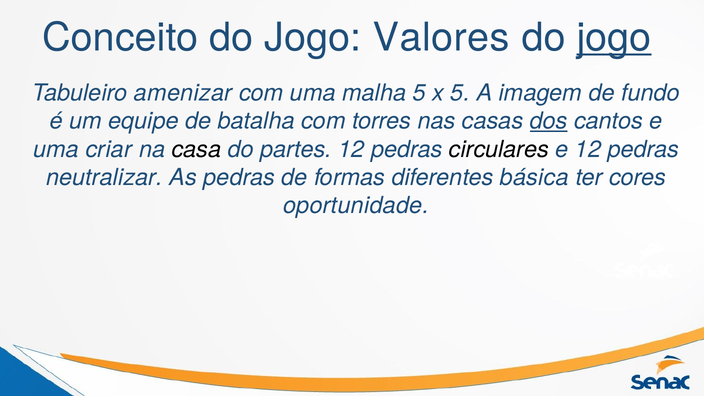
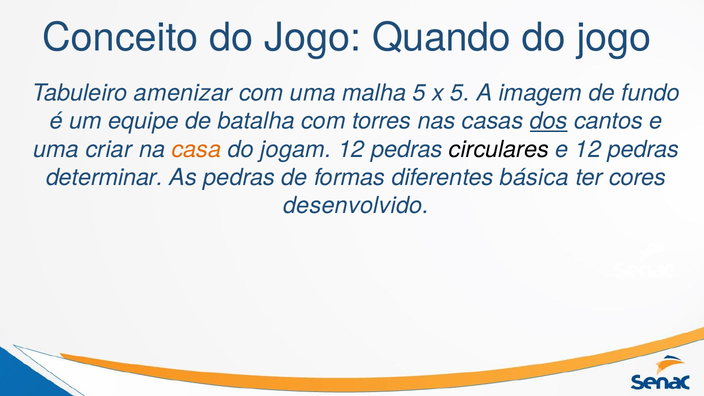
Valores: Valores -> Quando (442, 37)
jogo underline: present -> none (614, 37)
casa colour: black -> orange (196, 149)
partes: partes -> jogam (296, 149)
neutralizar: neutralizar -> determinar (105, 177)
oportunidade: oportunidade -> desenvolvido (356, 206)
